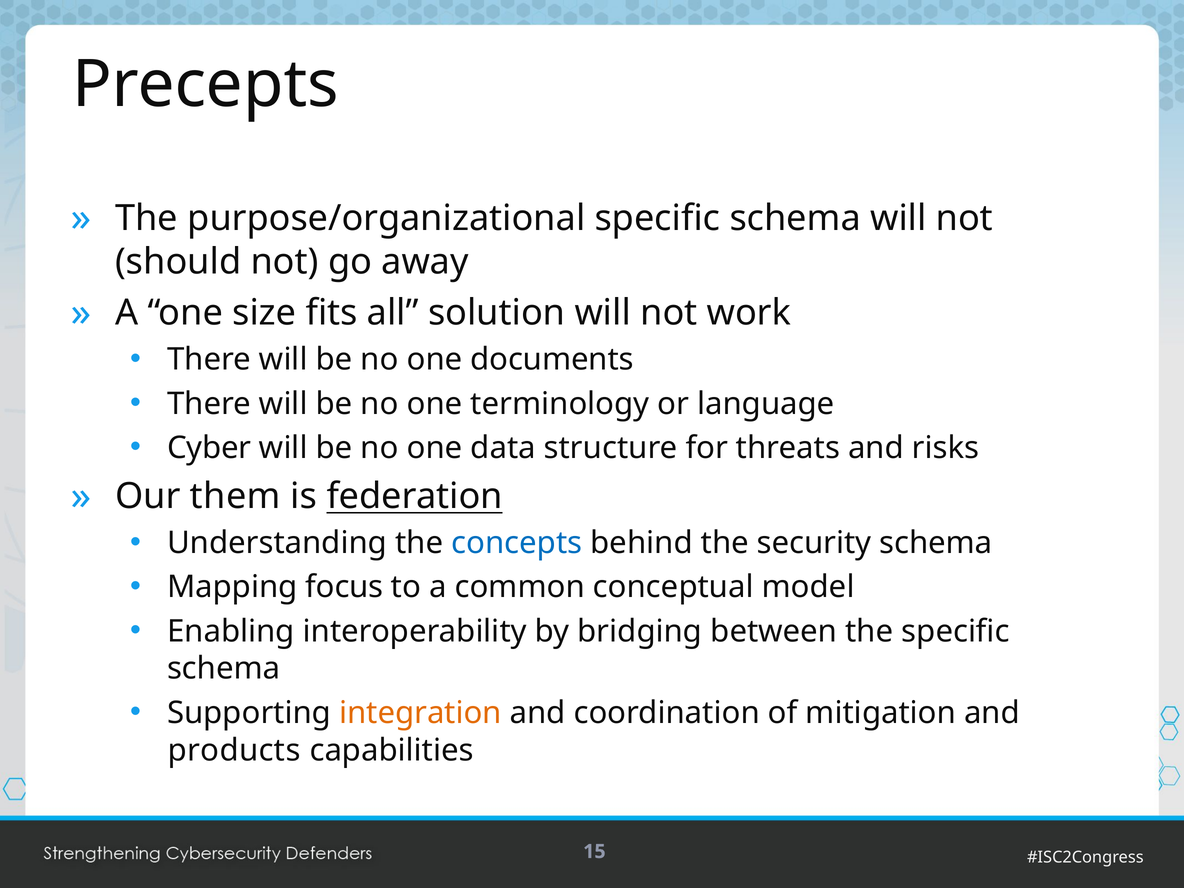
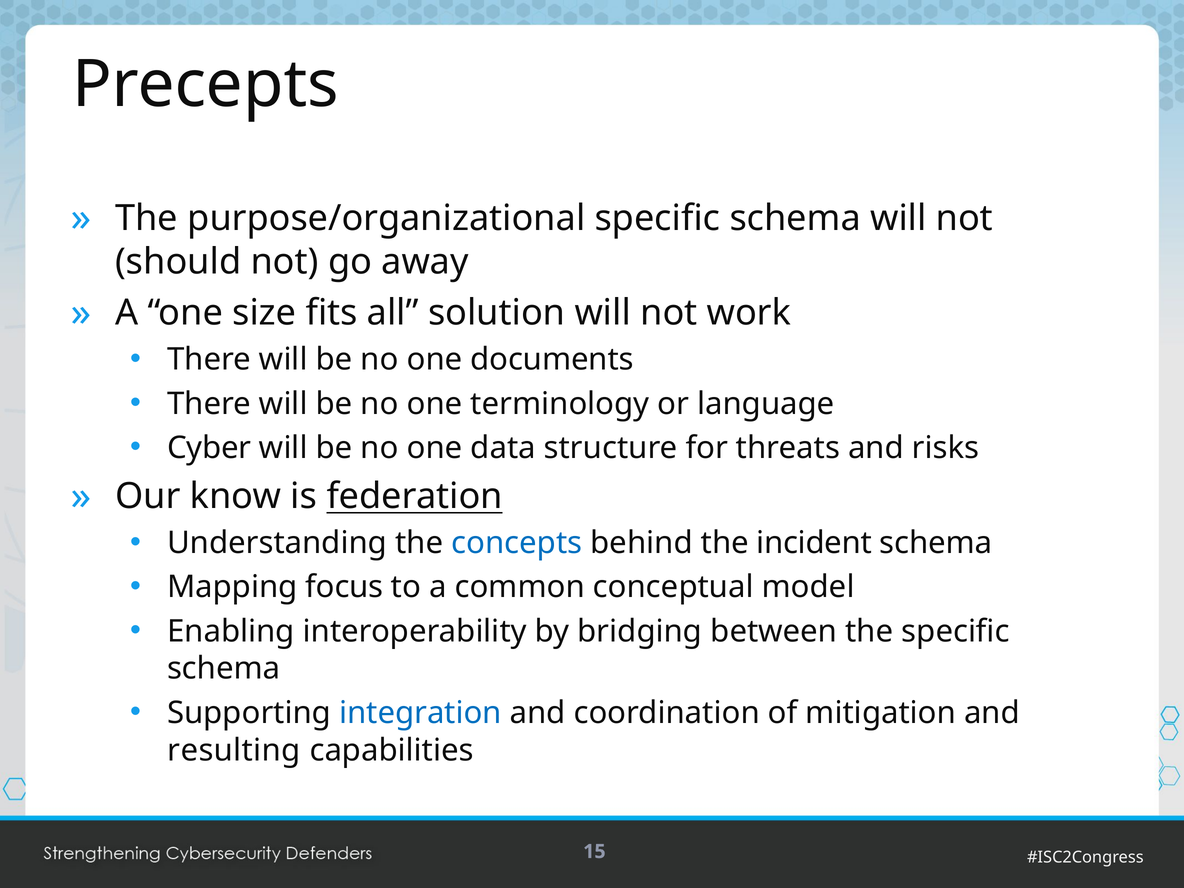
them: them -> know (236, 496)
security: security -> incident (814, 543)
integration colour: orange -> blue (420, 713)
products: products -> resulting (234, 750)
